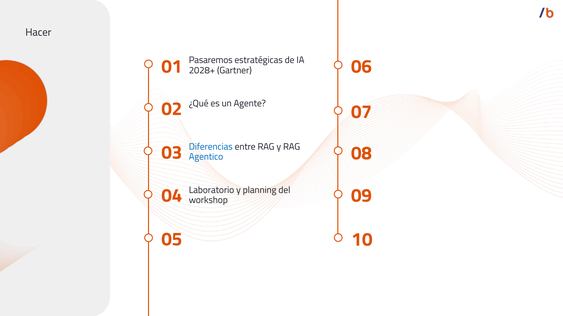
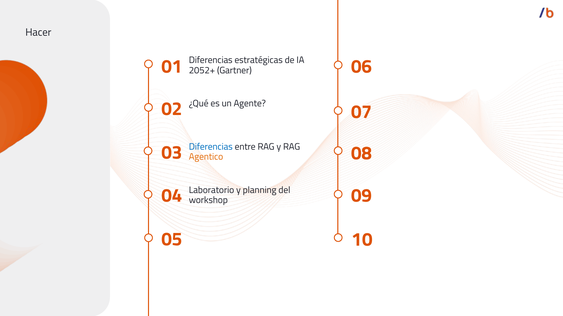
Pasaremos: Pasaremos -> Diferencias (211, 60)
2028+: 2028+ -> 2052+ (202, 70)
Agentico colour: blue -> orange (206, 157)
